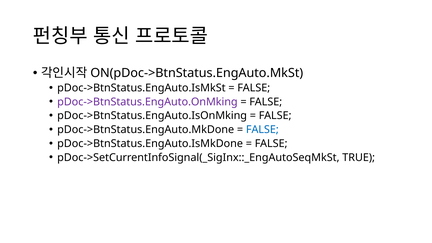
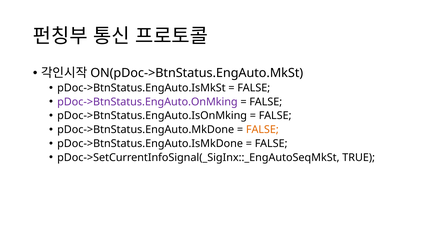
FALSE colour: blue -> orange (262, 130)
